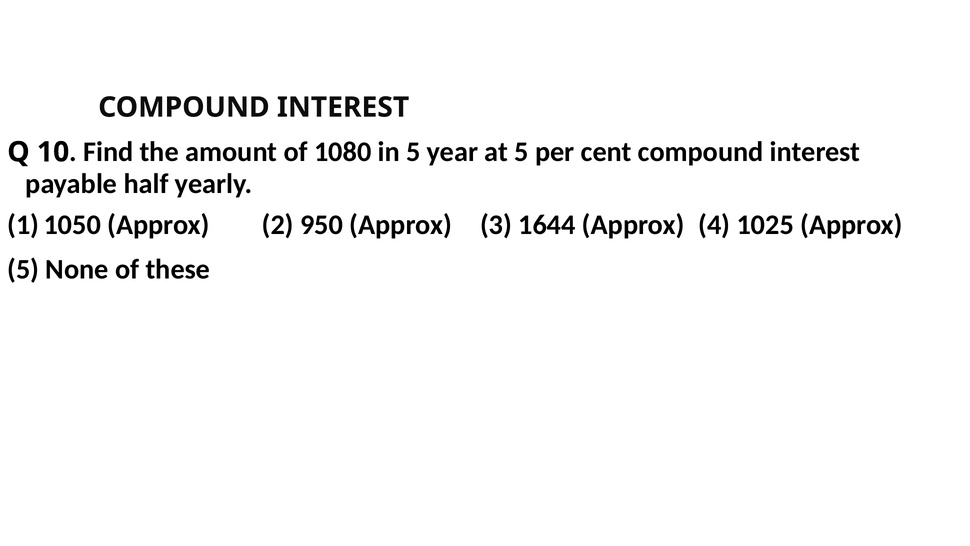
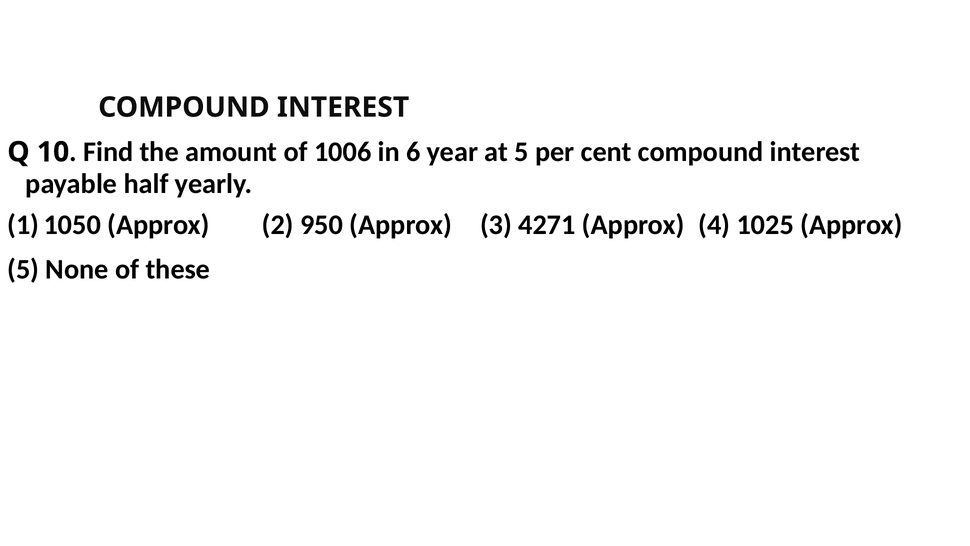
1080: 1080 -> 1006 (343, 152)
in 5: 5 -> 6 (413, 152)
1644: 1644 -> 4271 (547, 225)
